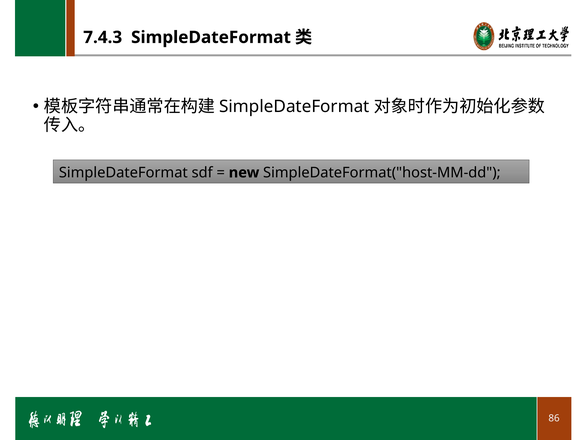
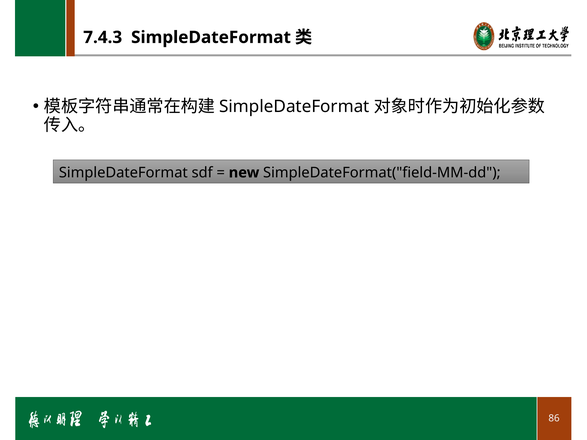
SimpleDateFormat("host-MM-dd: SimpleDateFormat("host-MM-dd -> SimpleDateFormat("field-MM-dd (382, 173)
